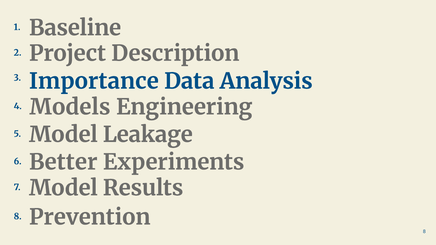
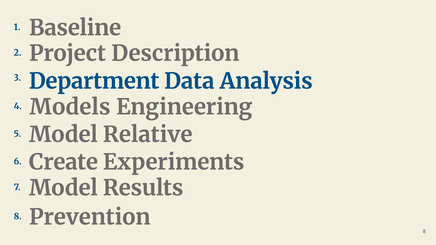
Importance: Importance -> Department (94, 81)
Leakage: Leakage -> Relative (148, 135)
Better: Better -> Create (63, 162)
